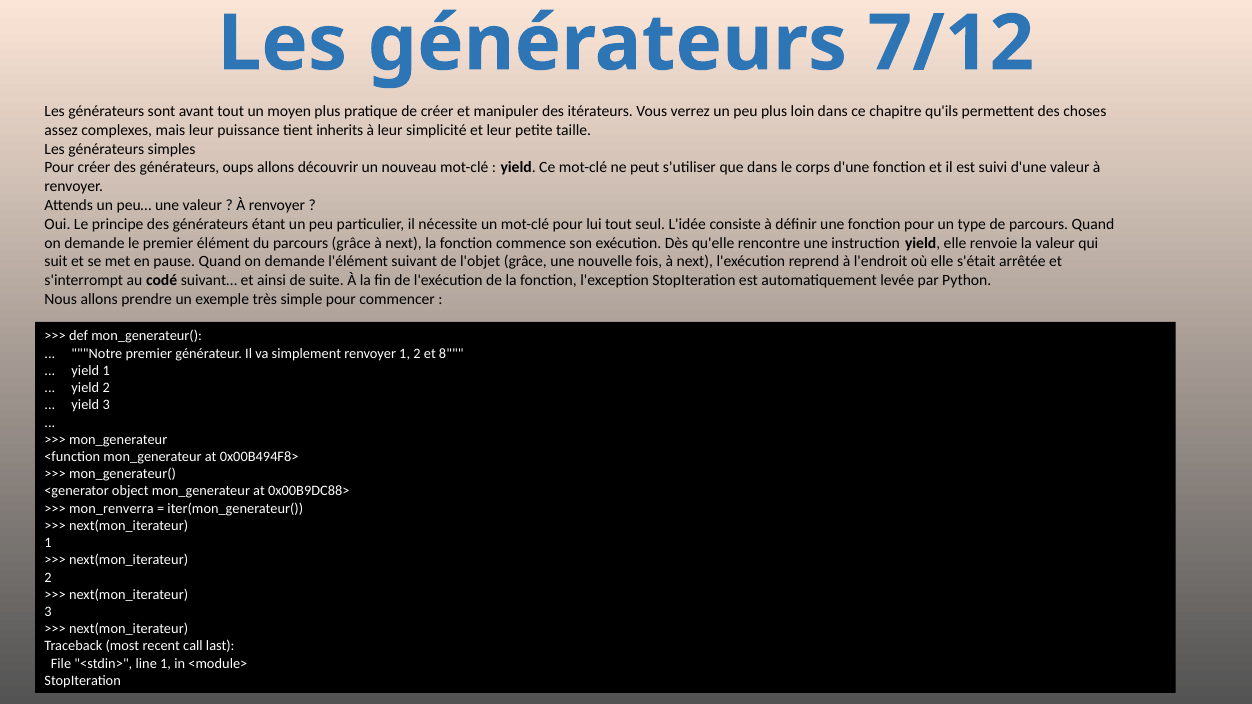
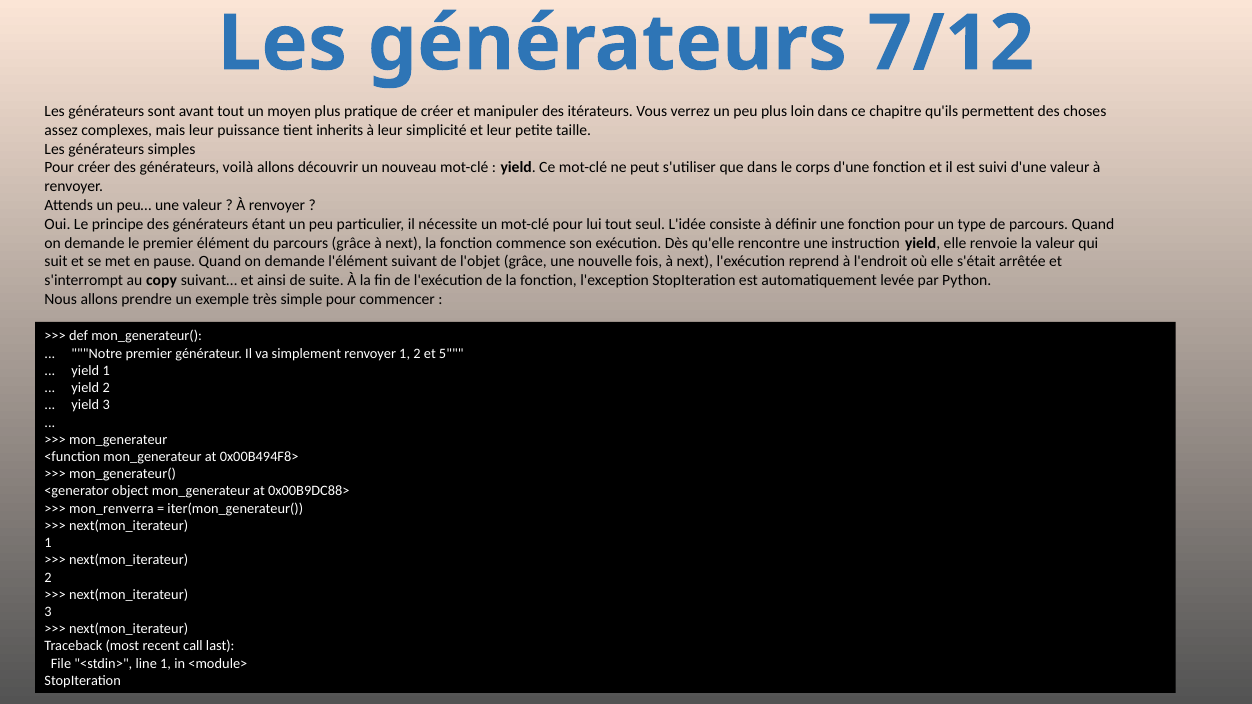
oups: oups -> voilà (238, 168)
codé: codé -> copy (162, 280)
8: 8 -> 5 (451, 354)
